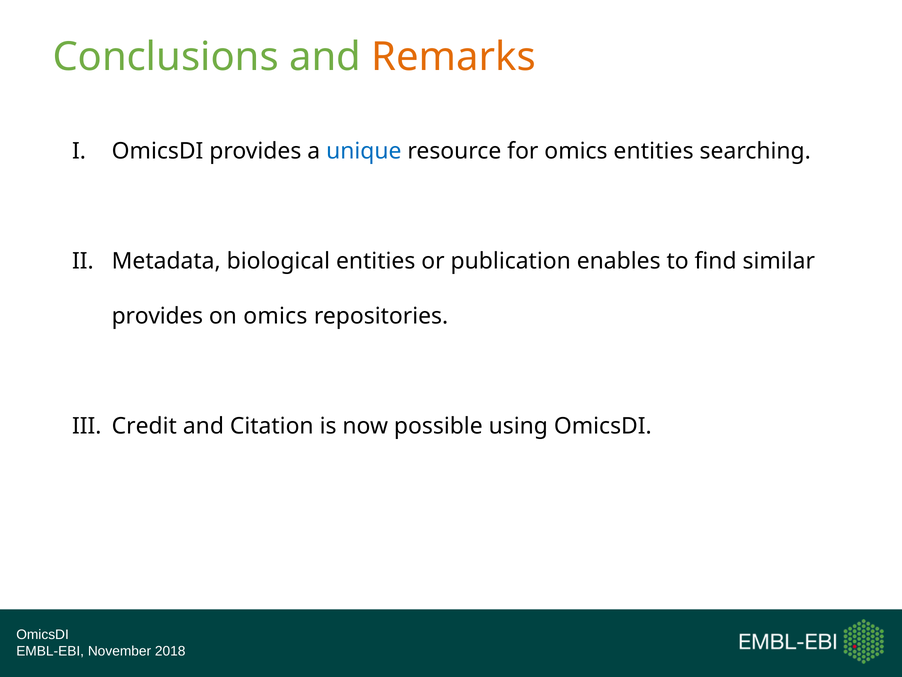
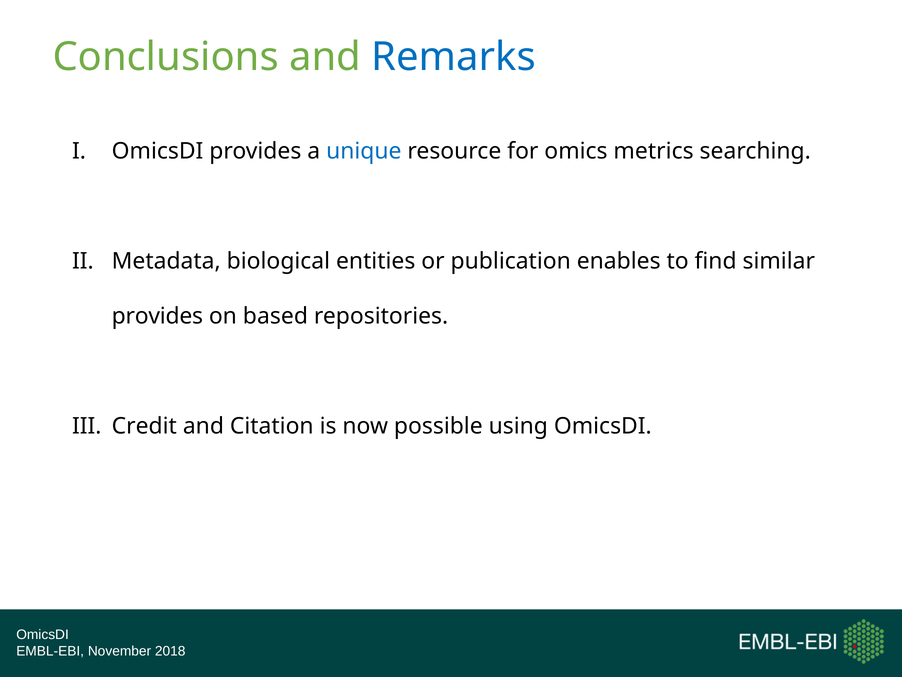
Remarks colour: orange -> blue (454, 57)
omics entities: entities -> metrics (654, 151)
on omics: omics -> based (275, 316)
